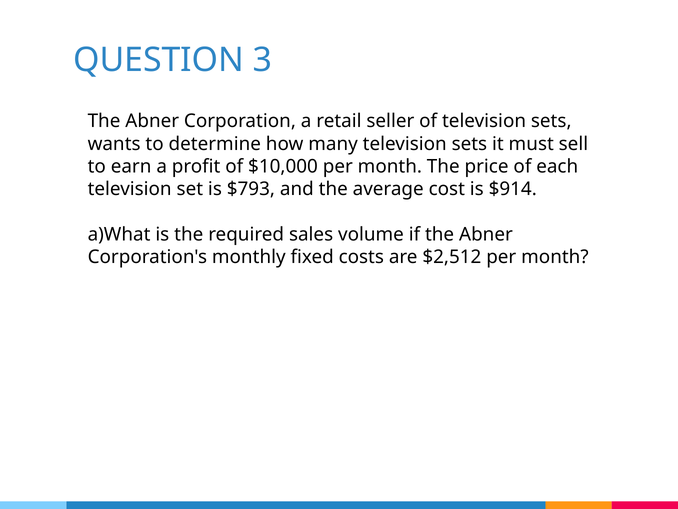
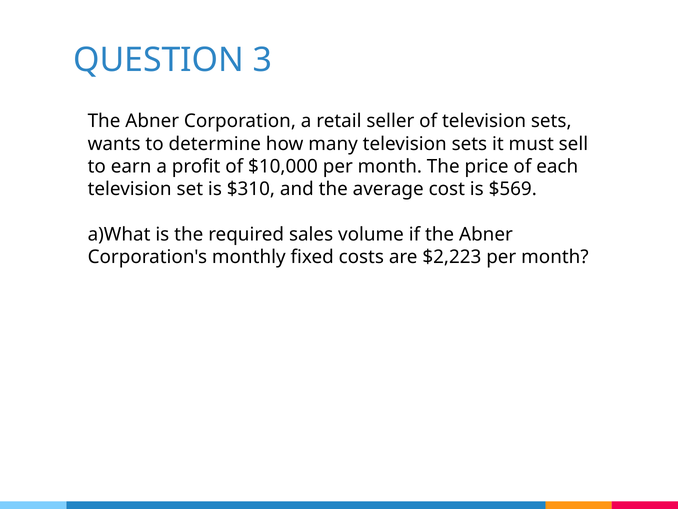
$793: $793 -> $310 (251, 189)
$914: $914 -> $569 (513, 189)
$2,512: $2,512 -> $2,223 (452, 257)
